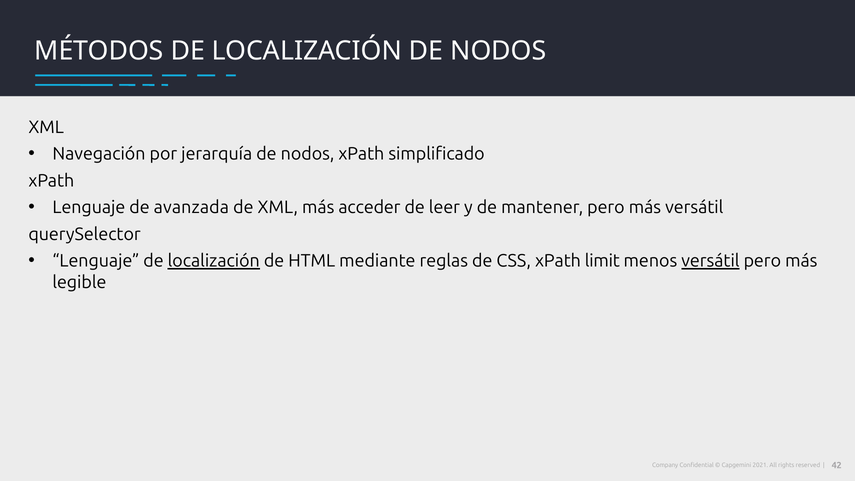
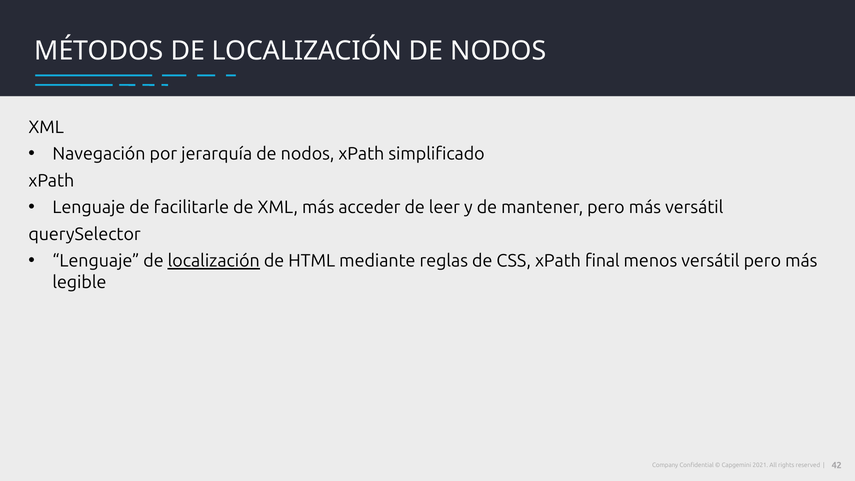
avanzada: avanzada -> facilitarle (191, 208)
limit: limit -> final (602, 261)
versátil underline: present -> none (710, 261)
